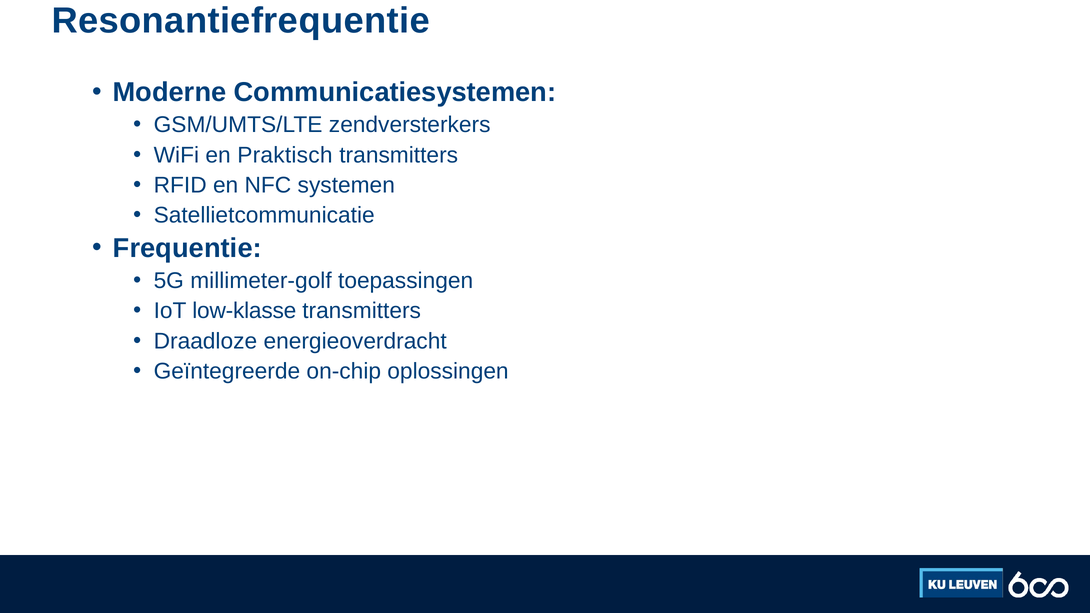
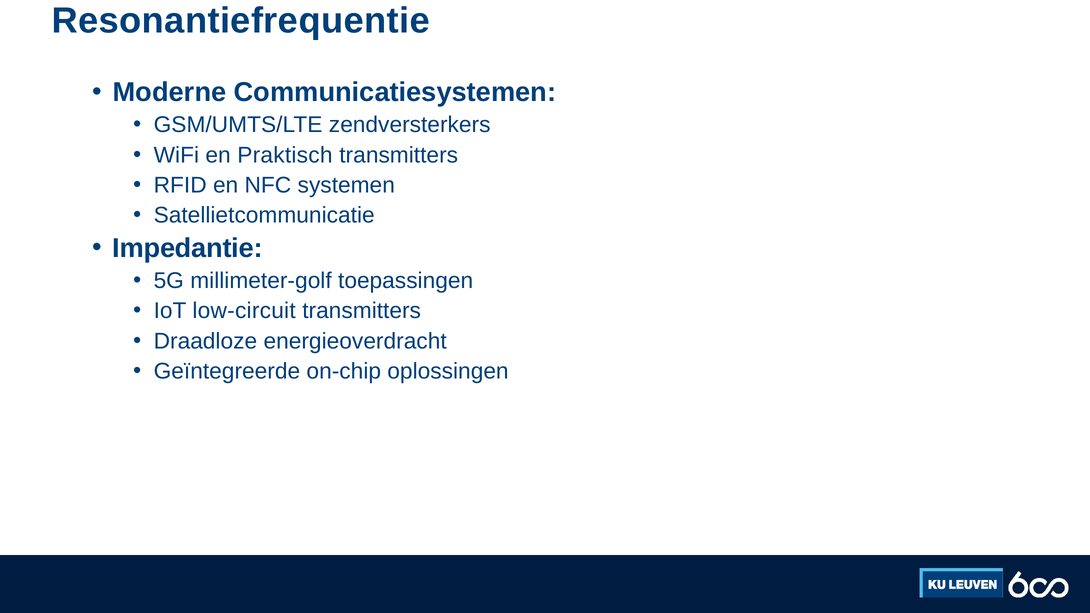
Frequentie: Frequentie -> Impedantie (188, 248)
low-klasse: low-klasse -> low-circuit (244, 311)
